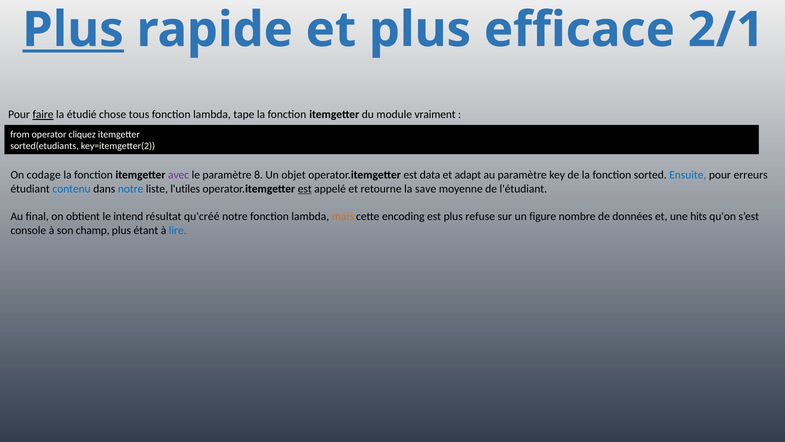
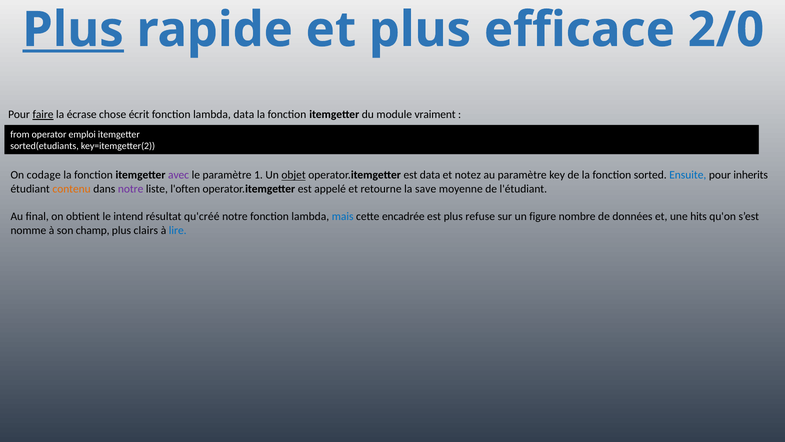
2/1: 2/1 -> 2/0 (726, 30)
étudié: étudié -> écrase (82, 114)
tous: tous -> écrit (139, 114)
lambda tape: tape -> data (244, 114)
cliquez: cliquez -> emploi (82, 134)
8: 8 -> 1 (258, 175)
objet underline: none -> present (294, 175)
adapt: adapt -> notez (468, 175)
erreurs: erreurs -> inherits (751, 175)
contenu colour: blue -> orange (72, 189)
notre colour: blue -> purple (131, 189)
l'utiles: l'utiles -> l'often (185, 189)
est underline: present -> none (305, 189)
mais colour: orange -> blue (343, 216)
encoding: encoding -> encadrée (403, 216)
console: console -> nomme (28, 230)
étant: étant -> clairs (146, 230)
